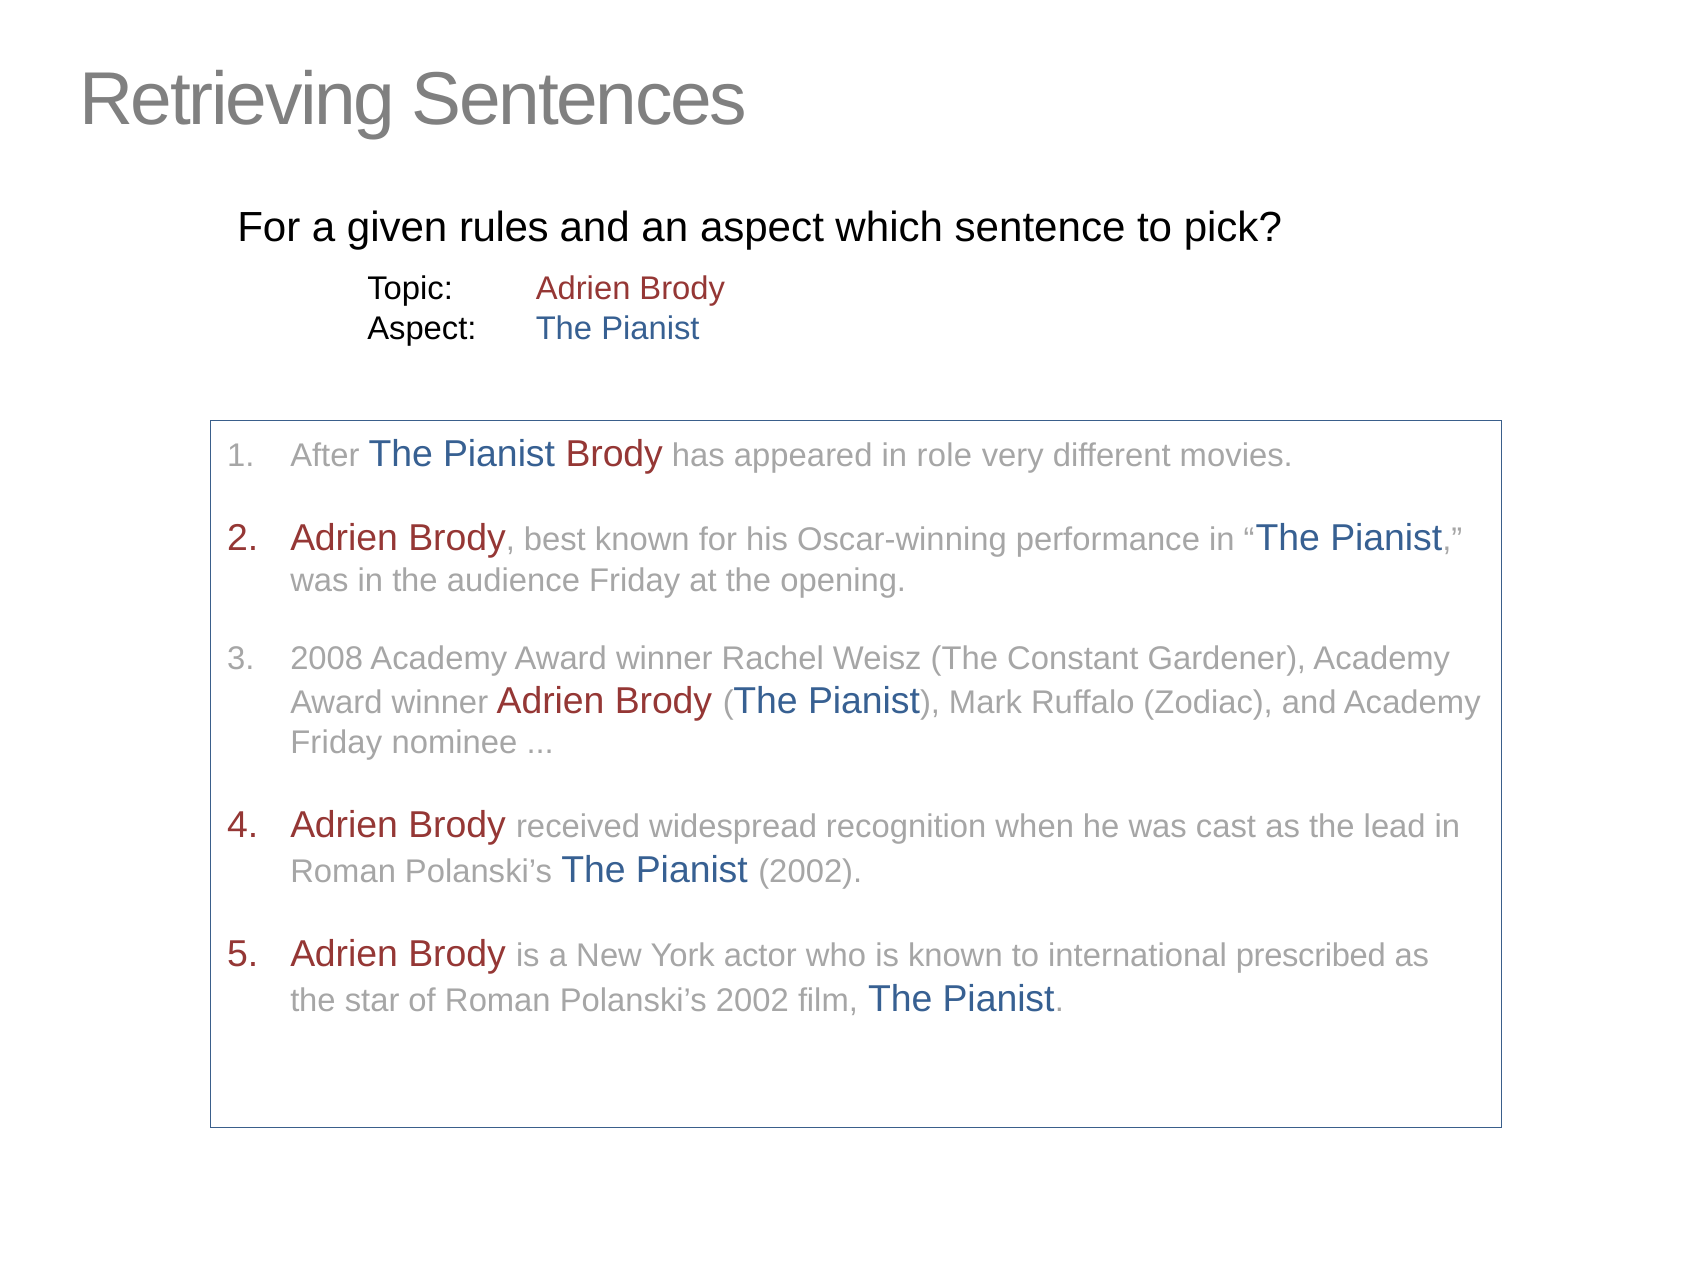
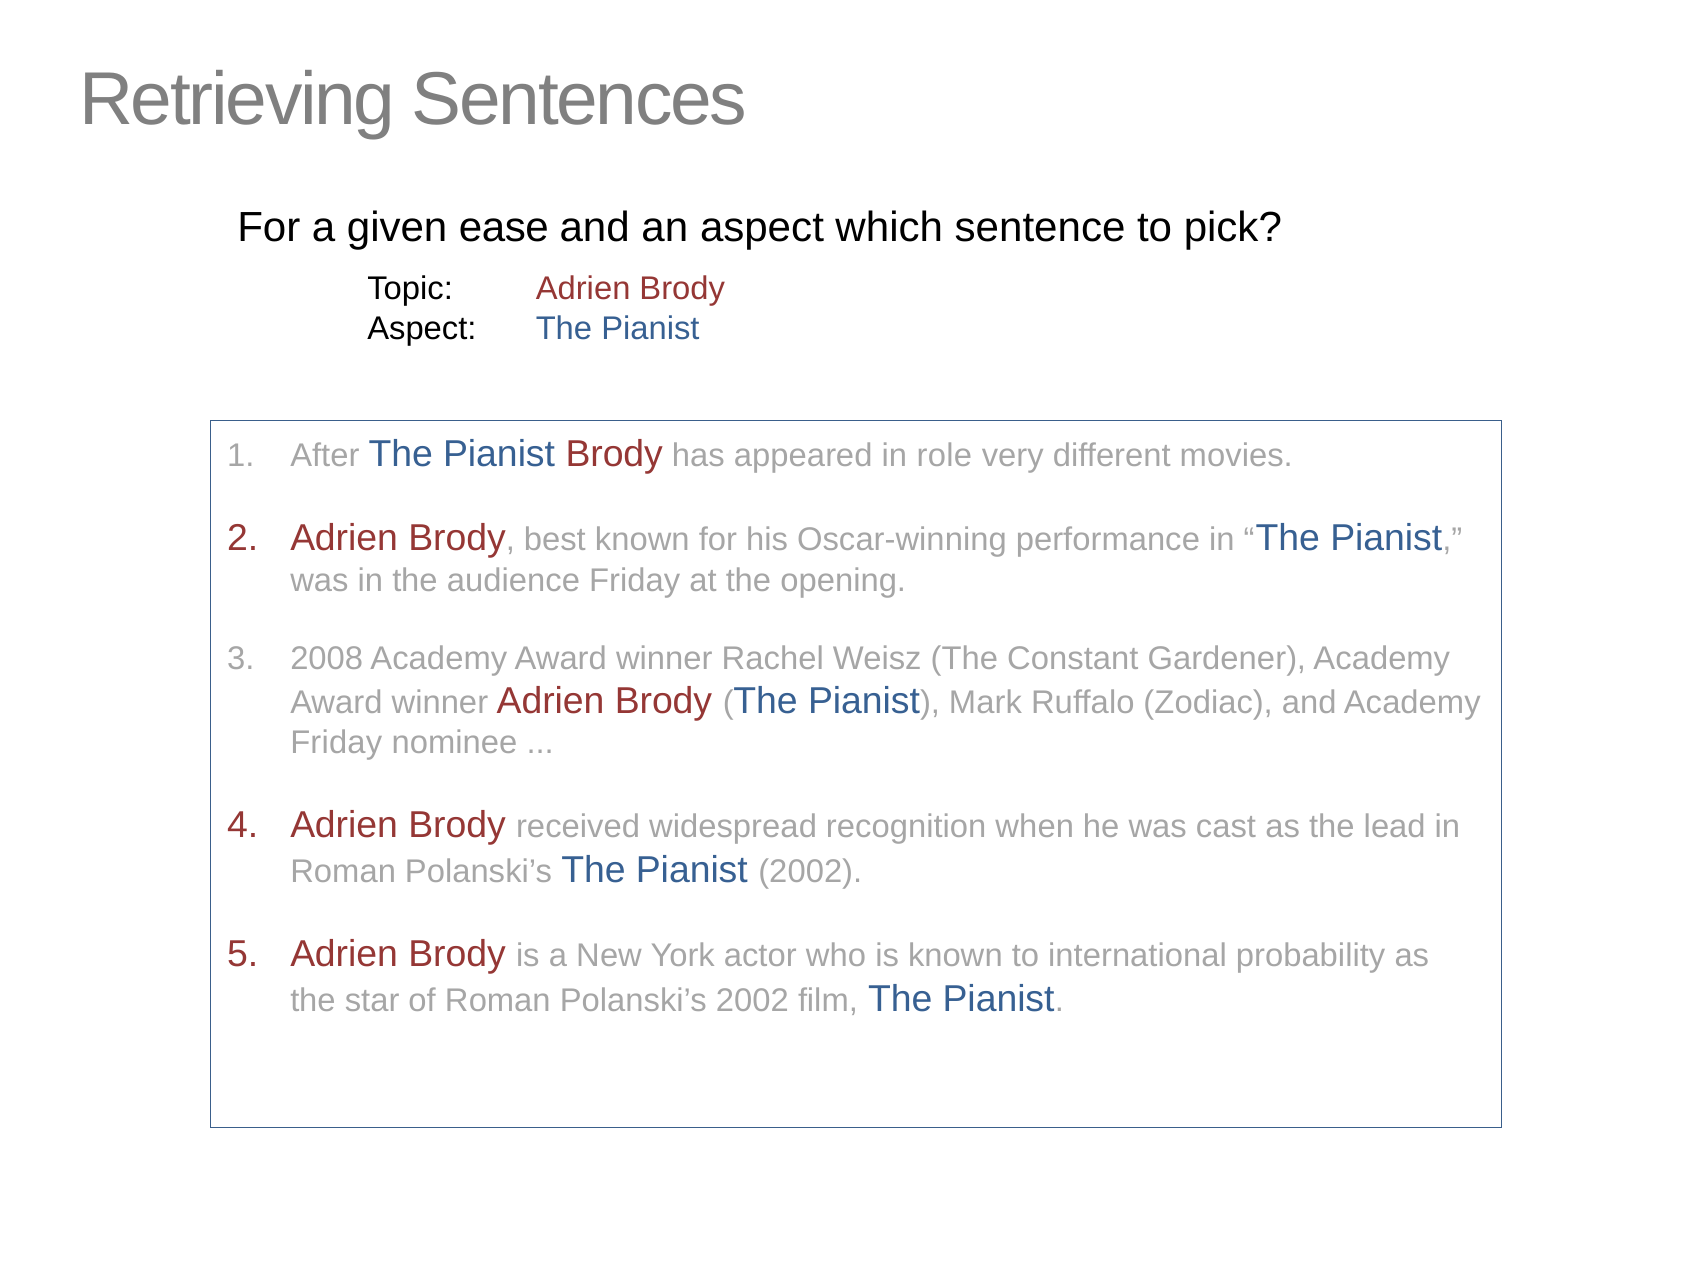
rules: rules -> ease (504, 227)
prescribed: prescribed -> probability (1311, 955)
